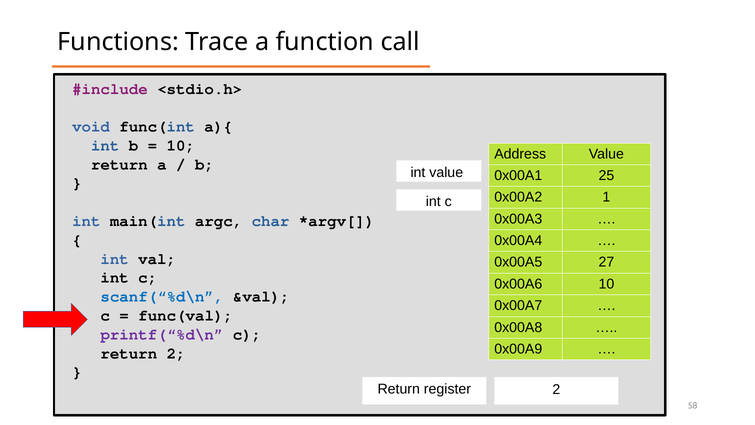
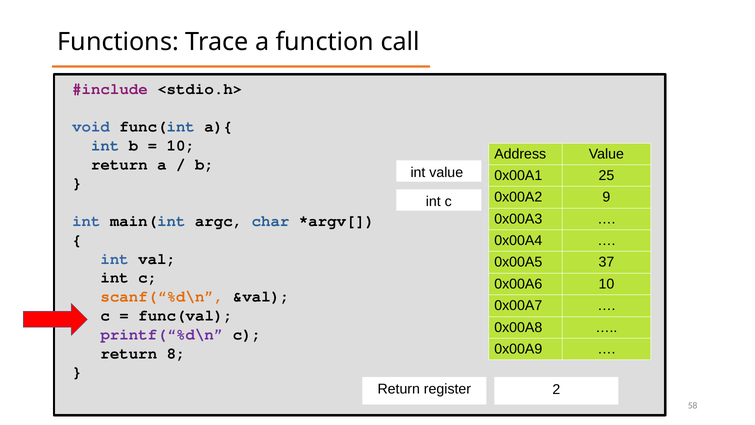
1: 1 -> 9 (606, 197)
27: 27 -> 37 (606, 262)
scanf(“%d\n colour: blue -> orange (162, 296)
return 2: 2 -> 8 (176, 353)
